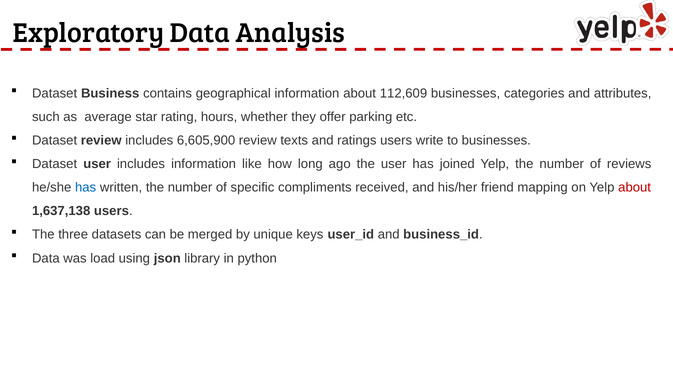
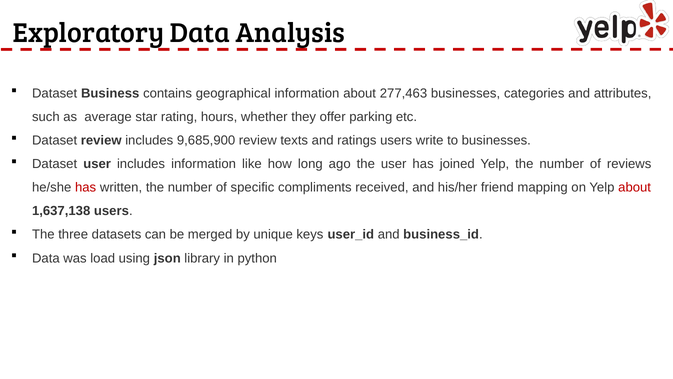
112,609: 112,609 -> 277,463 (404, 93)
6,605,900: 6,605,900 -> 9,685,900 (206, 140)
has colour: blue -> red (86, 187)
